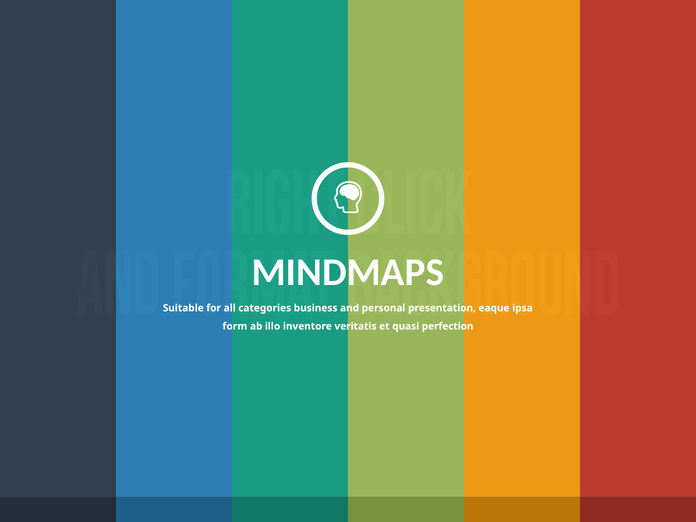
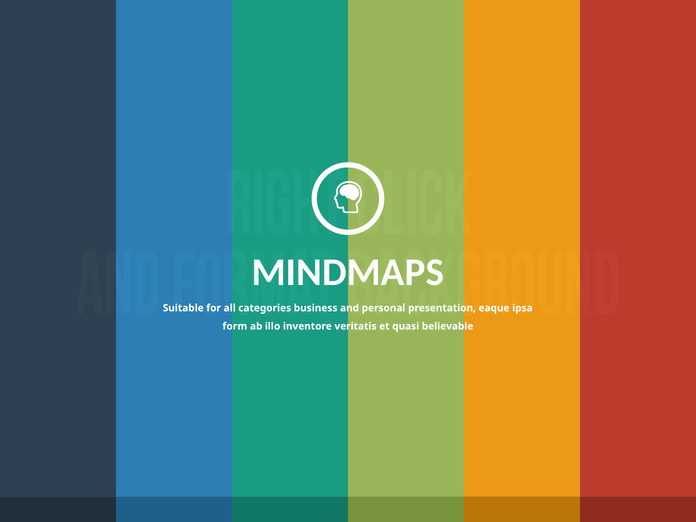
perfection: perfection -> believable (448, 326)
